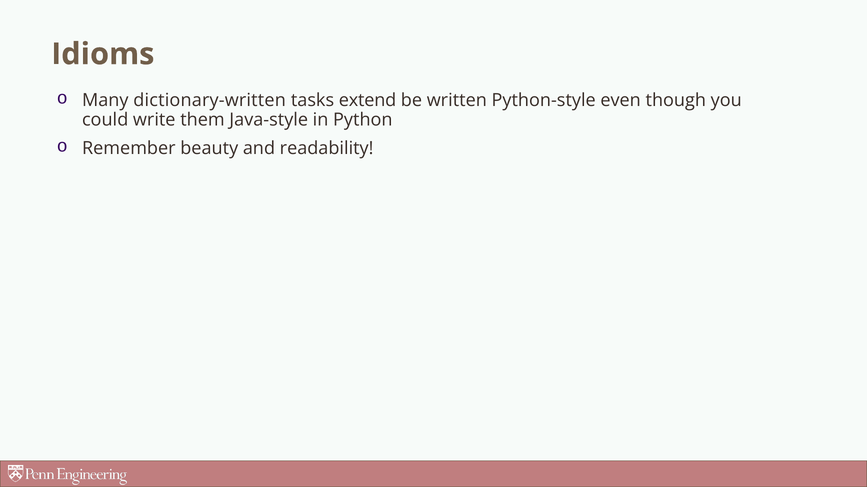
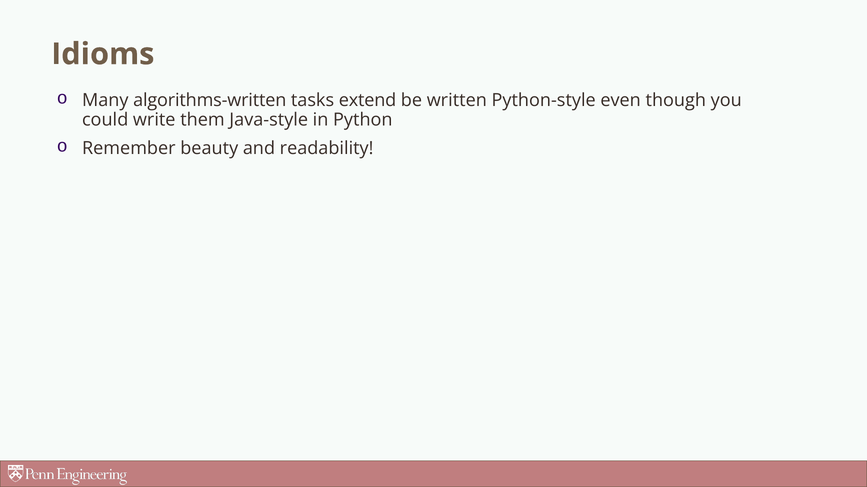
dictionary-written: dictionary-written -> algorithms-written (210, 100)
